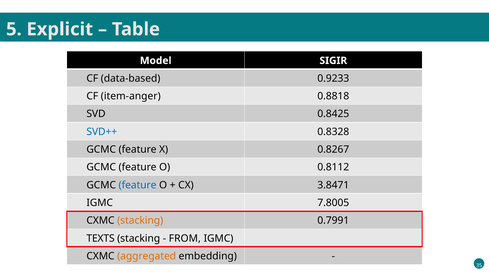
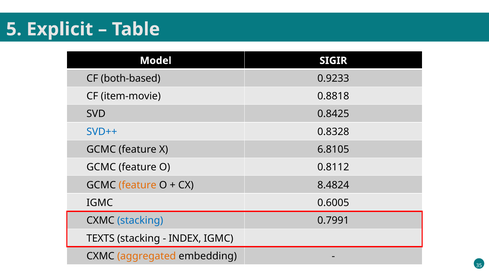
data-based: data-based -> both-based (131, 78)
item-anger: item-anger -> item-movie (131, 96)
0.8267: 0.8267 -> 6.8105 (333, 149)
feature colour: blue -> orange (138, 185)
3.8471: 3.8471 -> 8.4824 (333, 185)
7.8005: 7.8005 -> 0.6005 (333, 203)
stacking colour: orange -> blue (140, 221)
FROM: FROM -> INDEX (185, 238)
